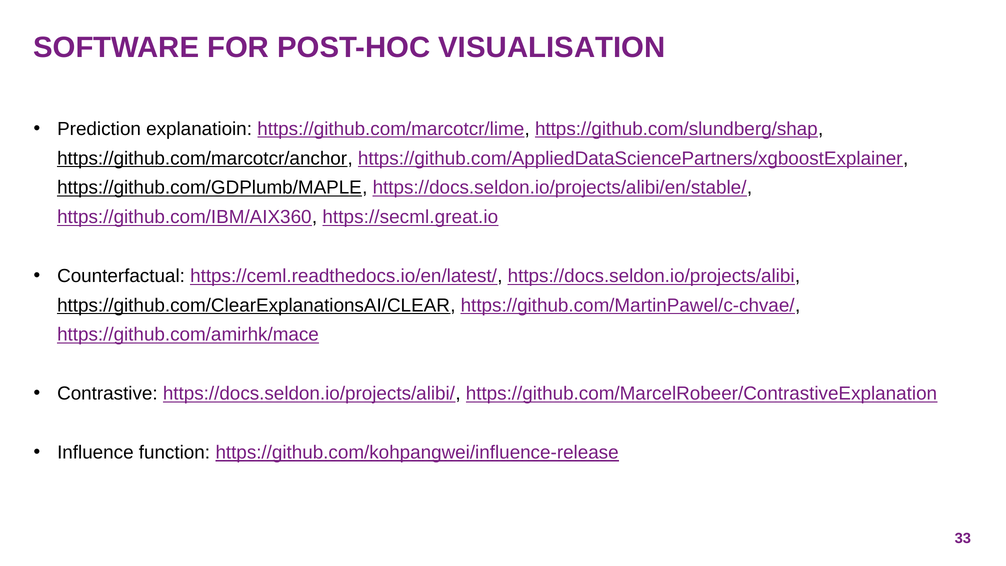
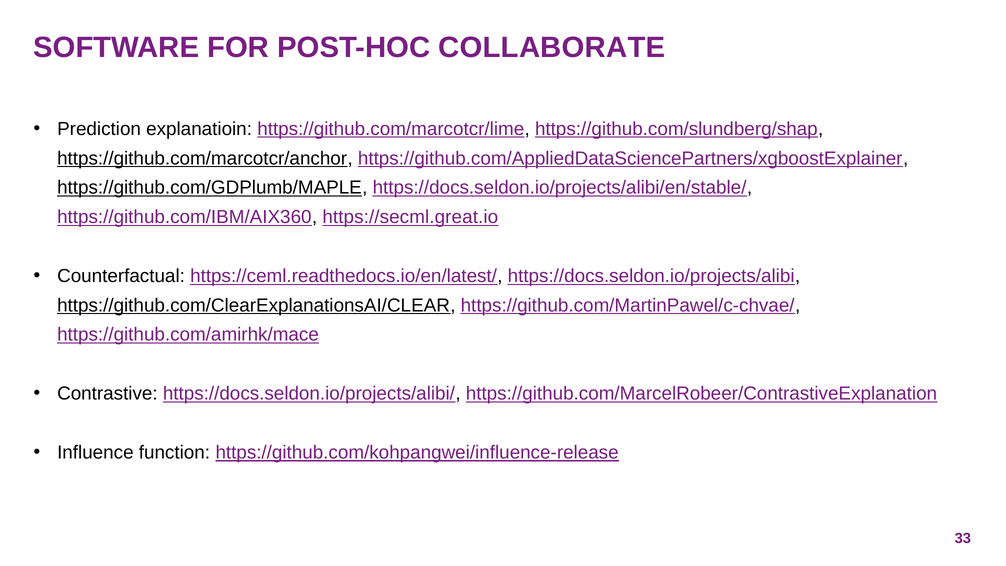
VISUALISATION: VISUALISATION -> COLLABORATE (552, 48)
